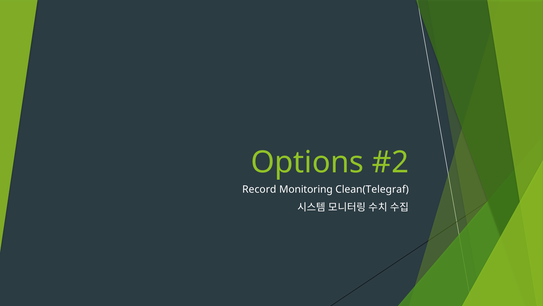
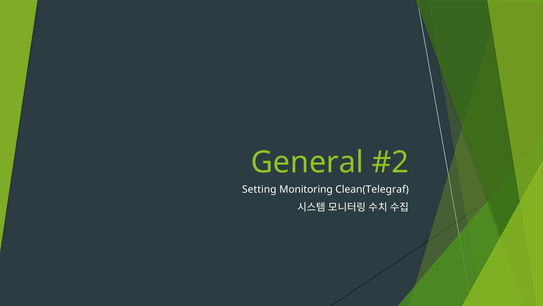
Options: Options -> General (307, 162)
Record: Record -> Setting (259, 189)
